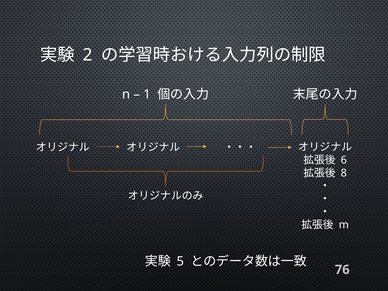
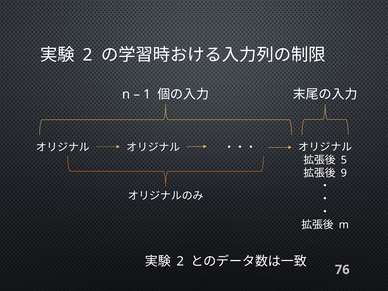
6: 6 -> 5 (344, 160)
8: 8 -> 9 (344, 173)
5: 5 -> 2 (180, 261)
